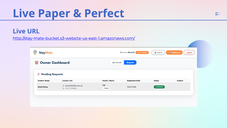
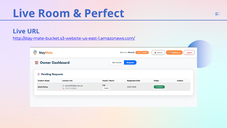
Paper: Paper -> Room (54, 14)
